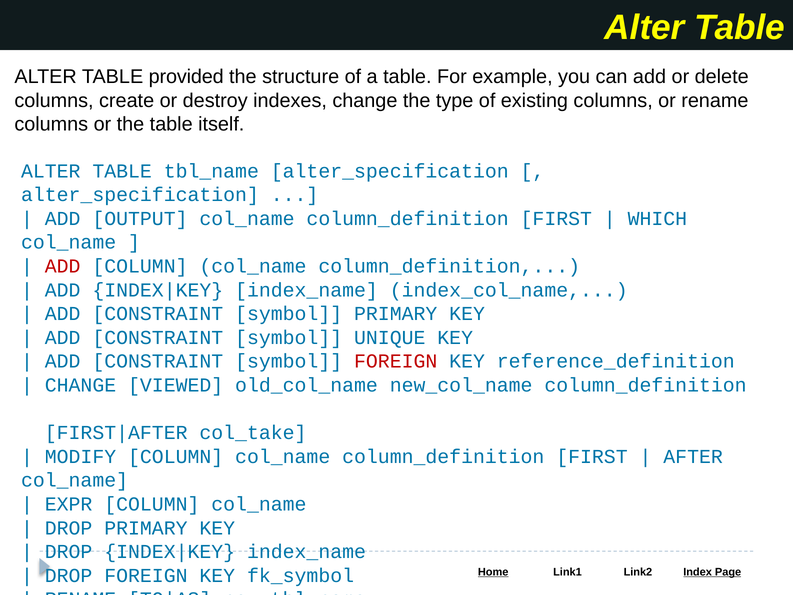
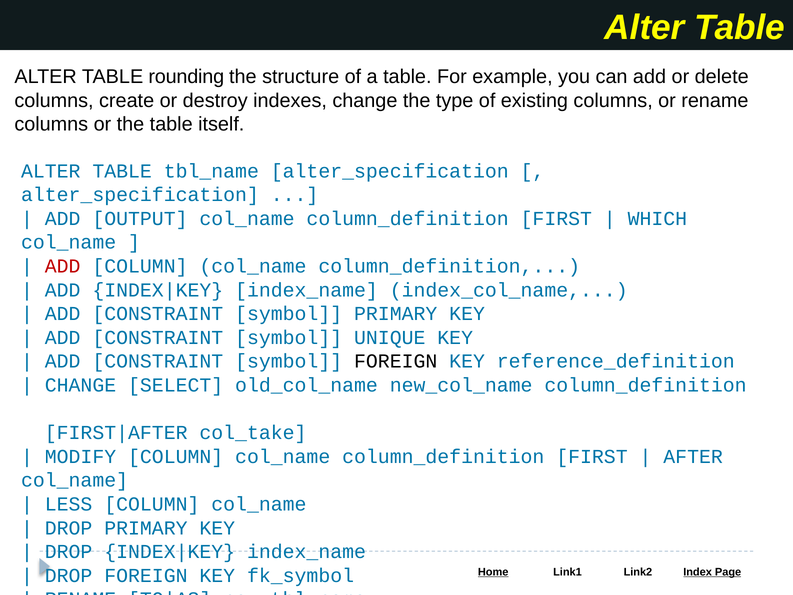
provided: provided -> rounding (186, 77)
FOREIGN colour: red -> black (396, 361)
VIEWED: VIEWED -> SELECT (176, 385)
EXPR: EXPR -> LESS (69, 504)
